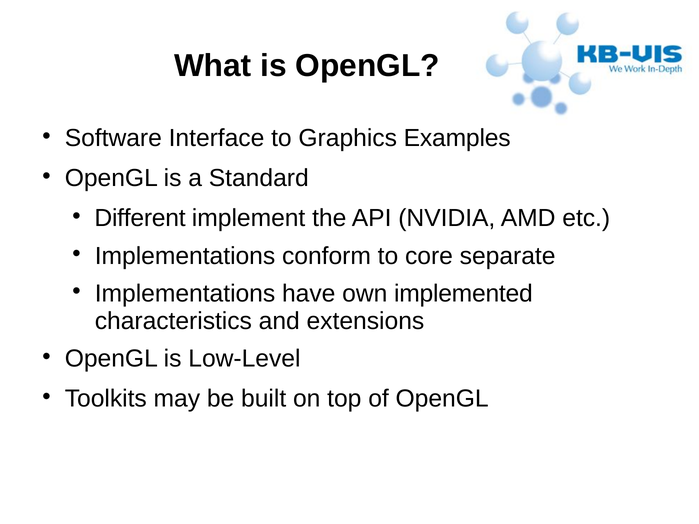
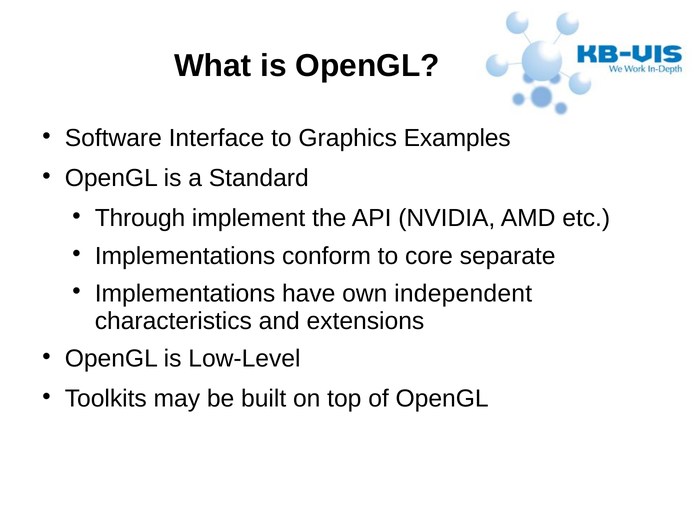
Different: Different -> Through (140, 218)
implemented: implemented -> independent (463, 294)
